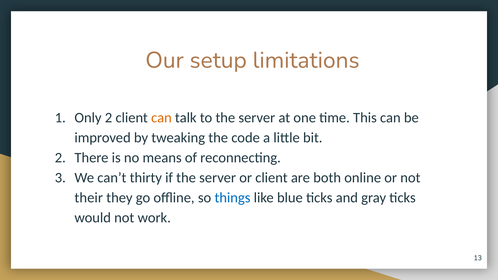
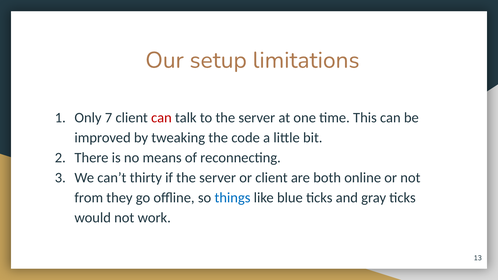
Only 2: 2 -> 7 (109, 118)
can colour: orange -> red (161, 118)
their: their -> from (89, 198)
